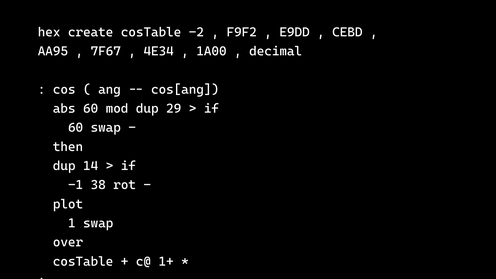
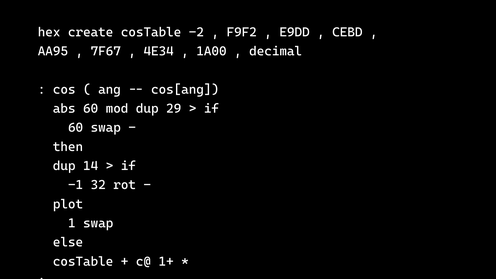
38: 38 -> 32 (98, 185)
over: over -> else (68, 242)
